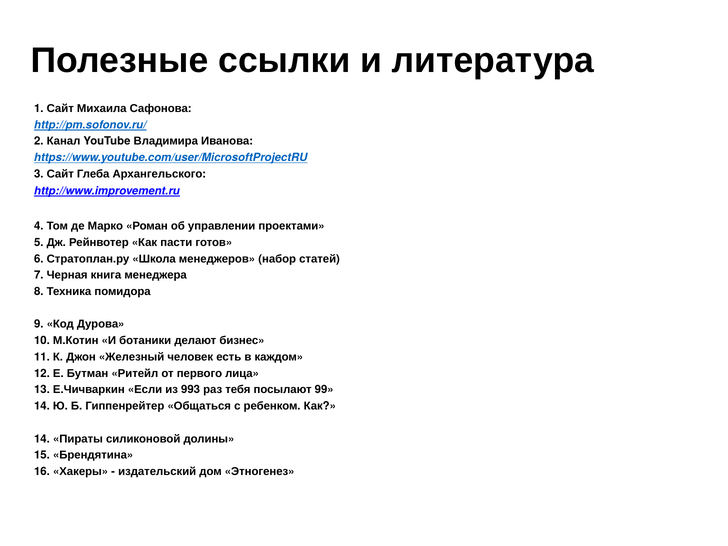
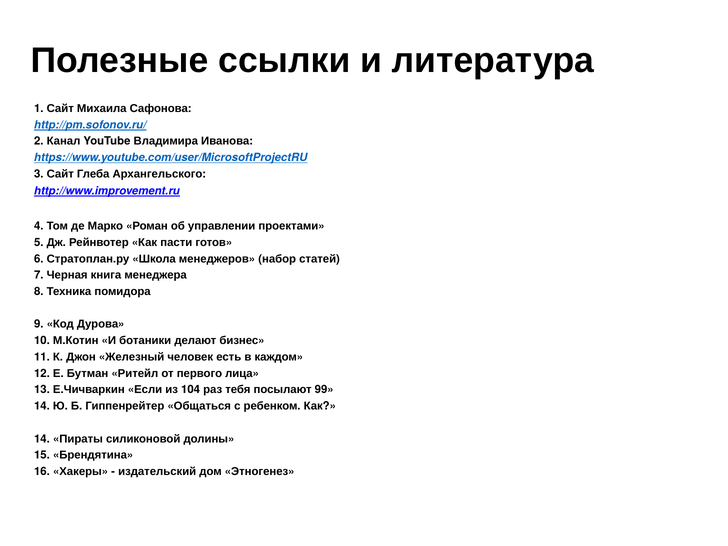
993: 993 -> 104 (191, 390)
